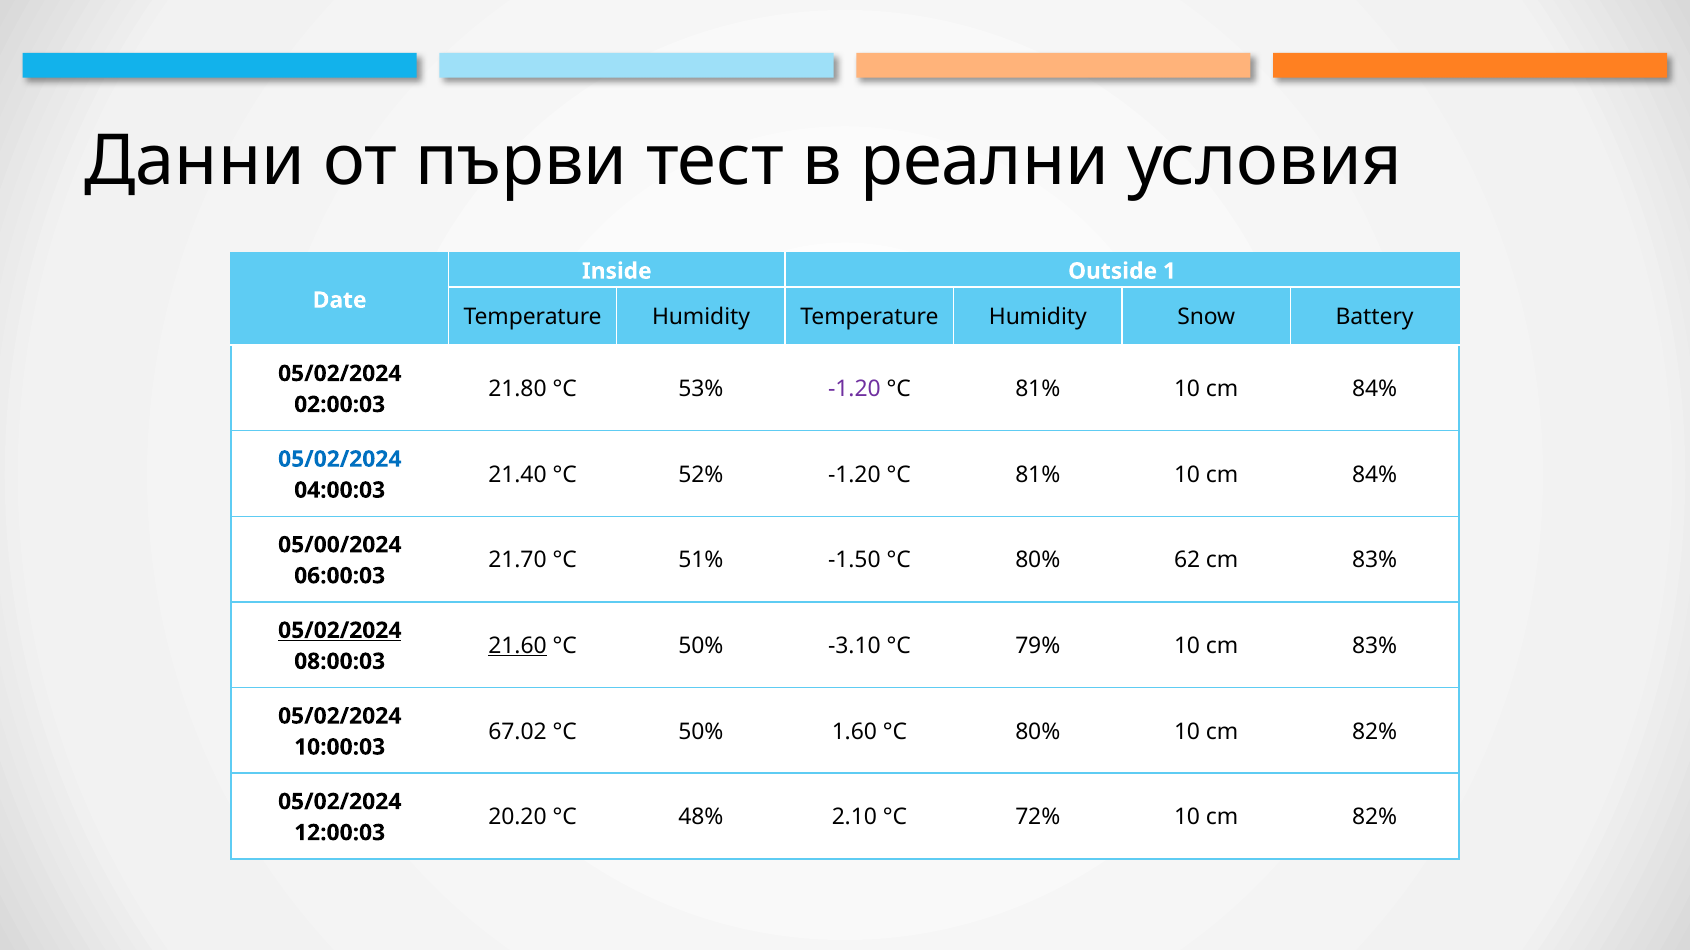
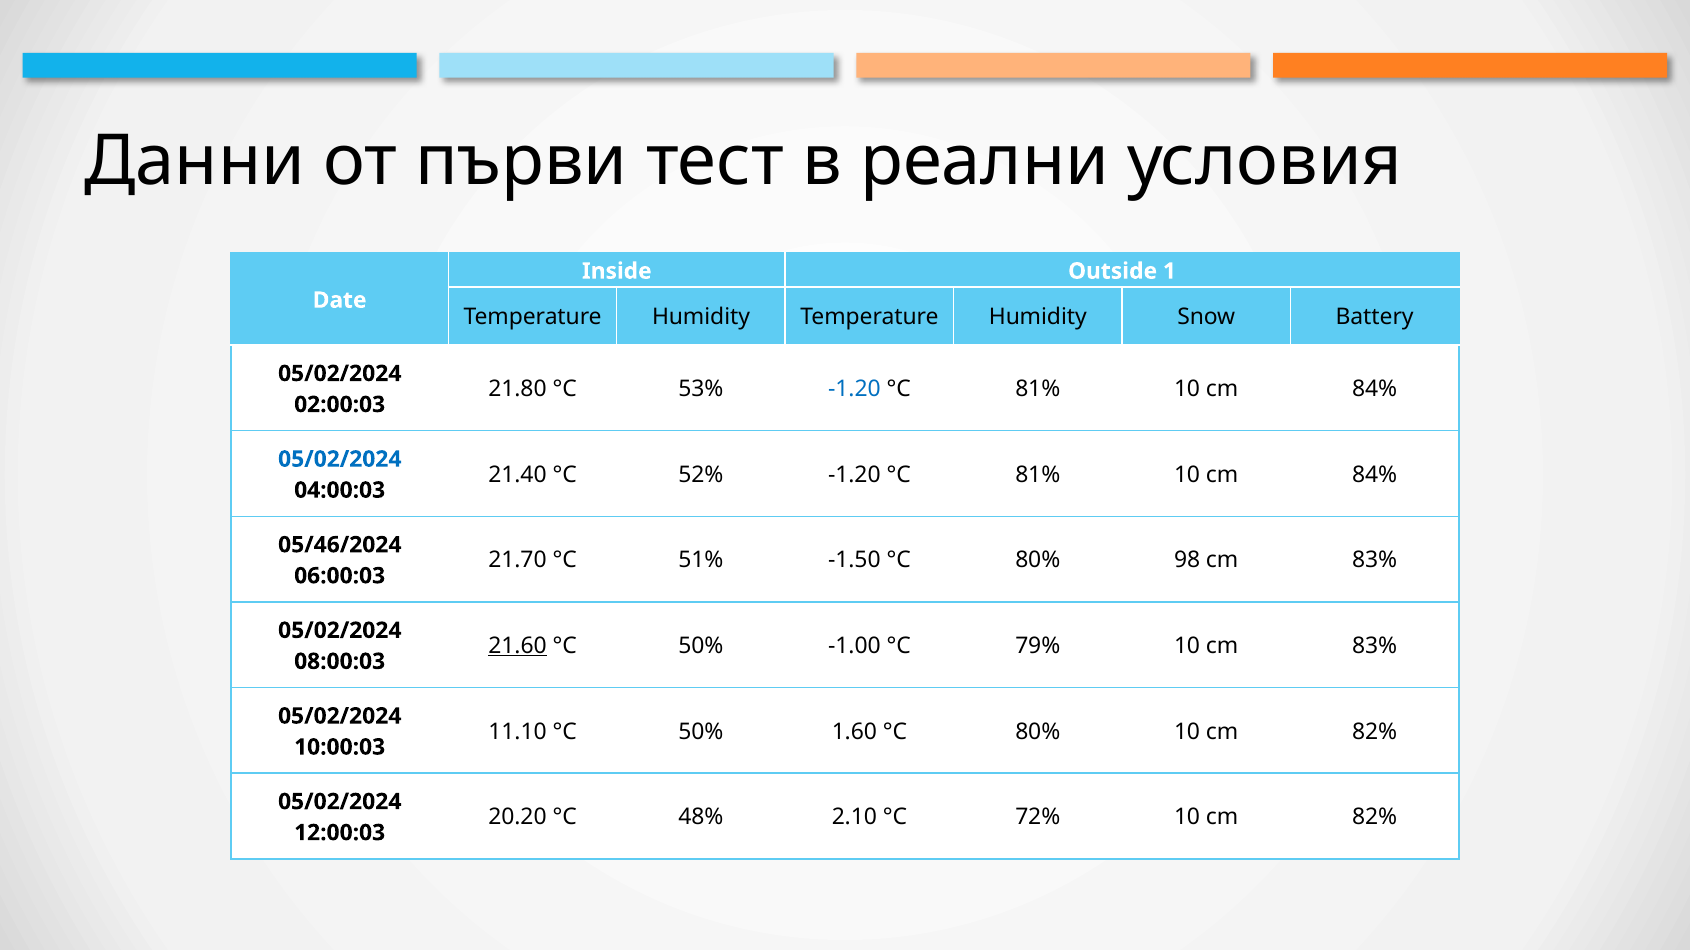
-1.20 colour: purple -> blue (854, 389)
05/00/2024: 05/00/2024 -> 05/46/2024 (340, 545)
62: 62 -> 98 (1187, 561)
05/02/2024 underline: present -> none (340, 631)
-3.10: -3.10 -> -1.00 (854, 646)
67.02: 67.02 -> 11.10 (518, 732)
